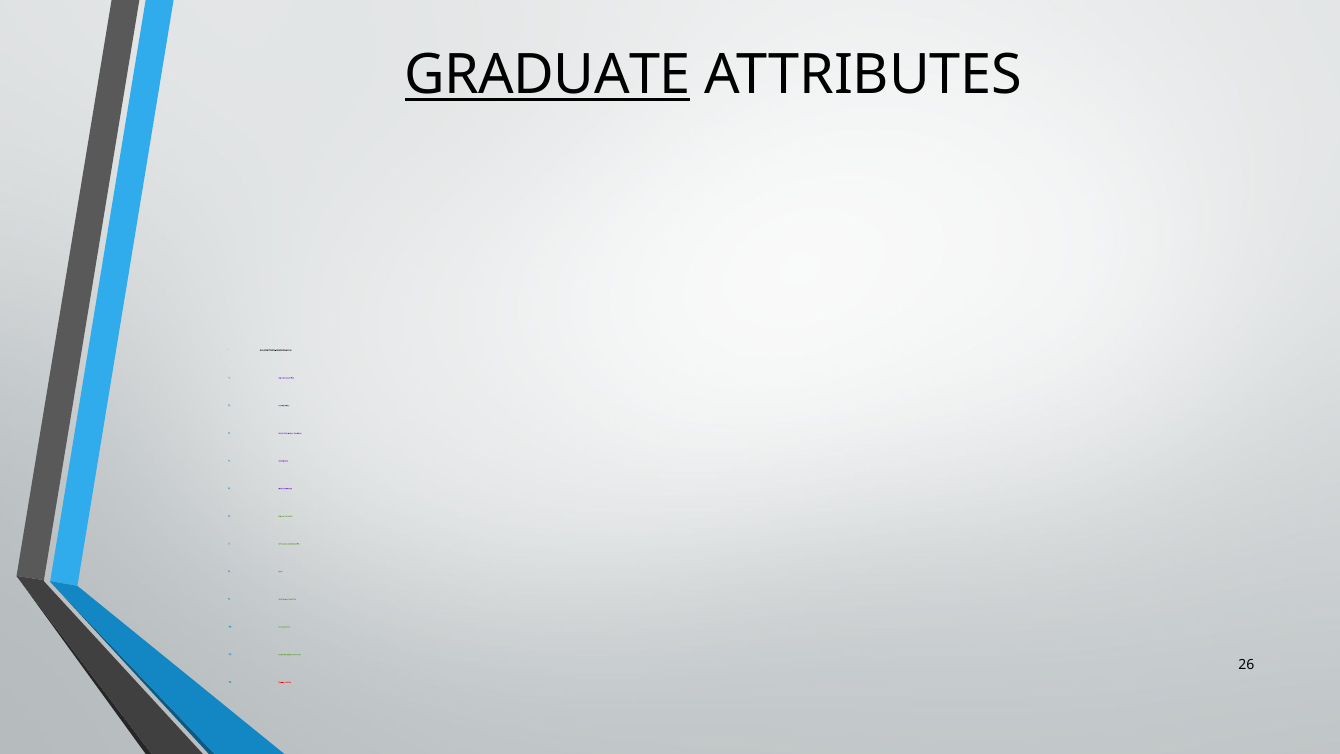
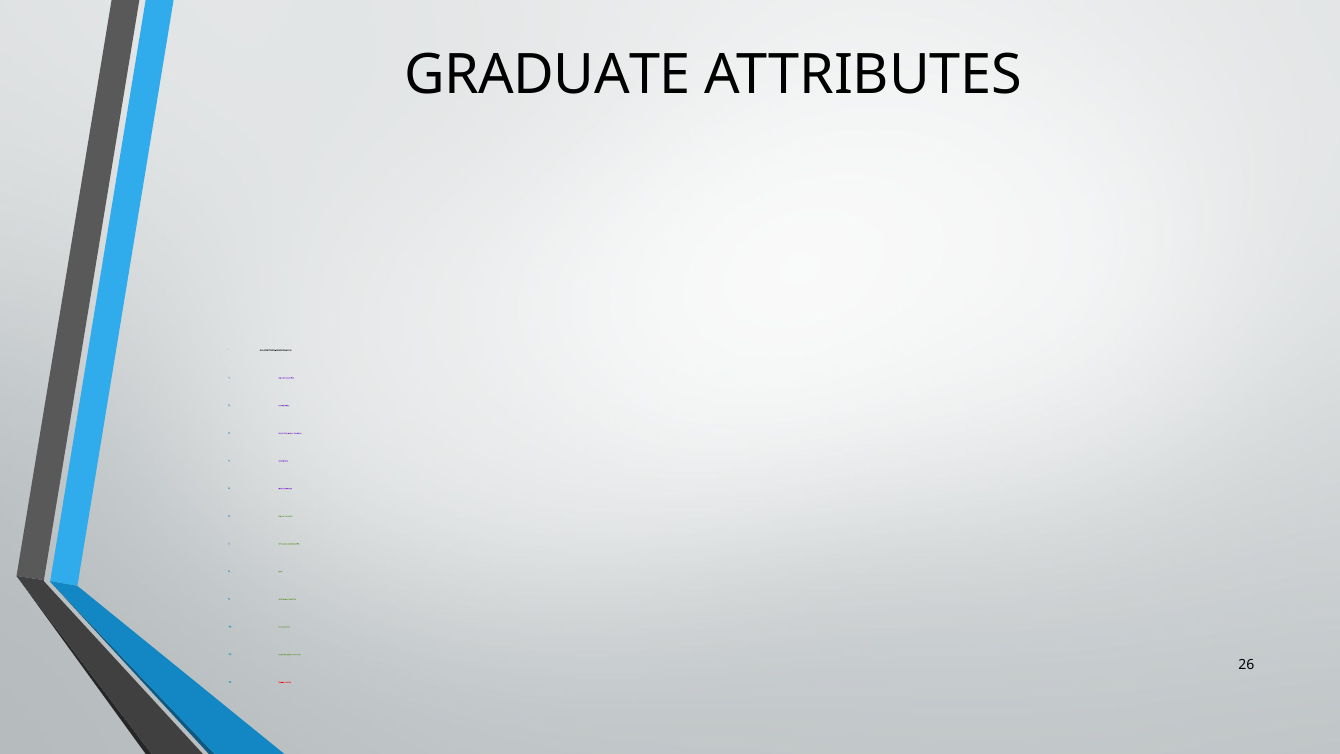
GRADUATE underline: present -> none (548, 75)
